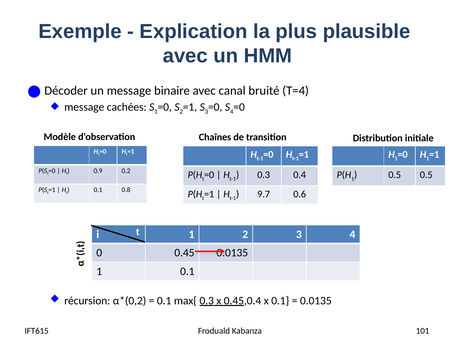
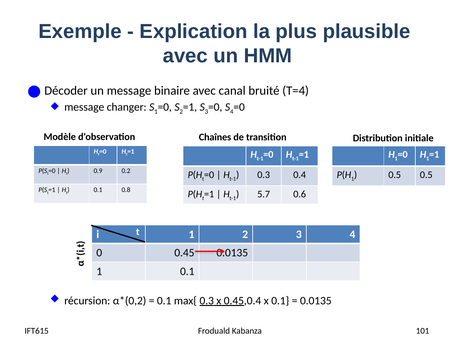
cachées: cachées -> changer (127, 107)
9.7: 9.7 -> 5.7 (264, 194)
